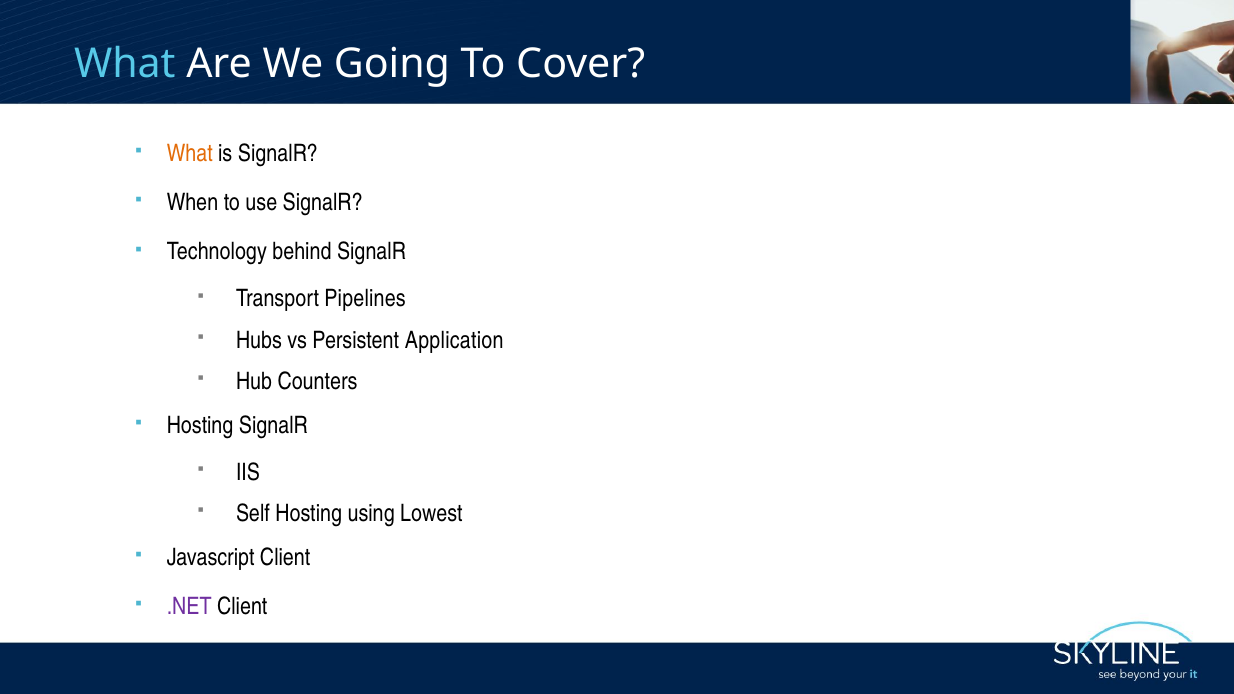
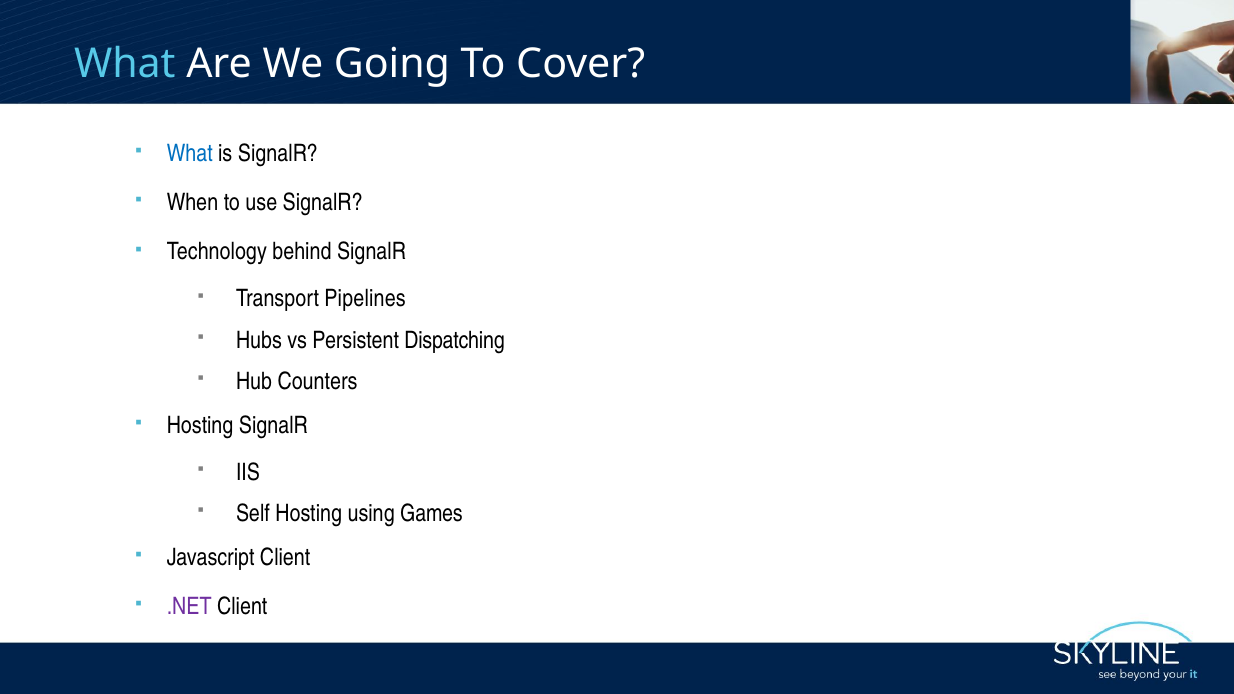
What colour: orange -> blue (190, 153)
Application: Application -> Dispatching (455, 340)
Lowest: Lowest -> Games (432, 514)
